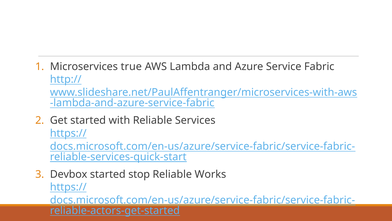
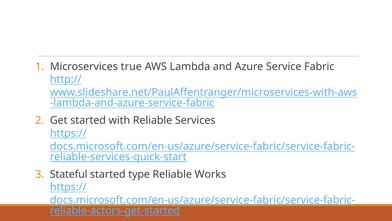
Devbox: Devbox -> Stateful (69, 174)
stop: stop -> type (139, 174)
